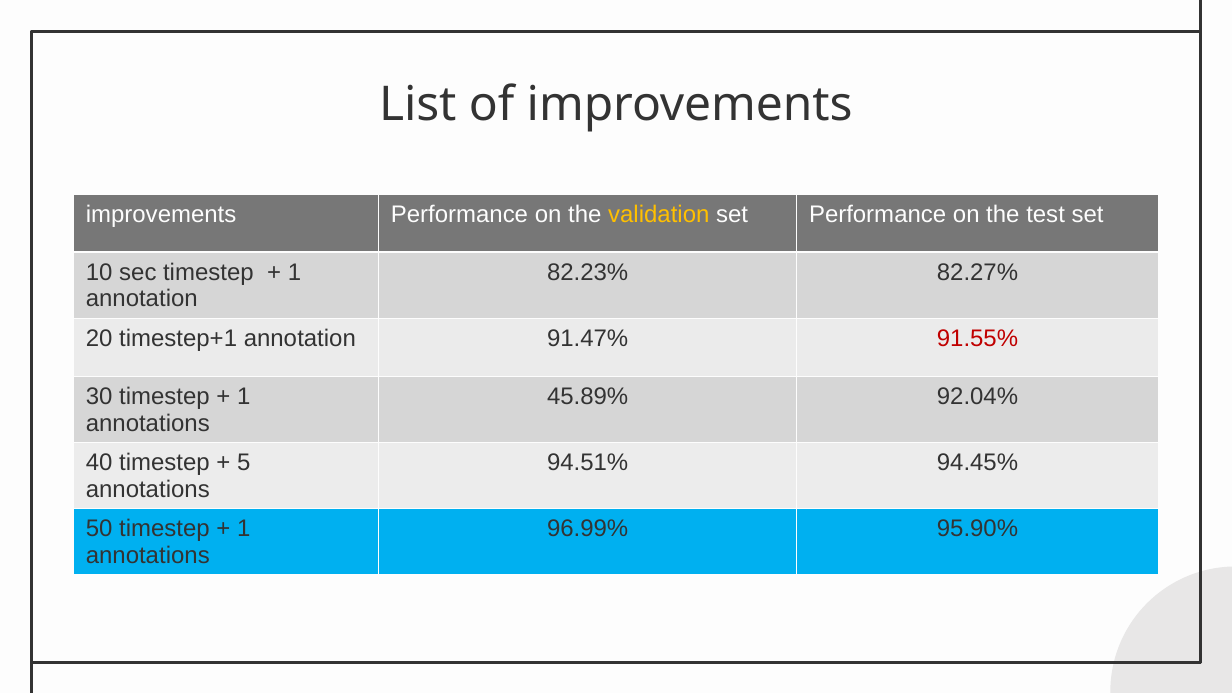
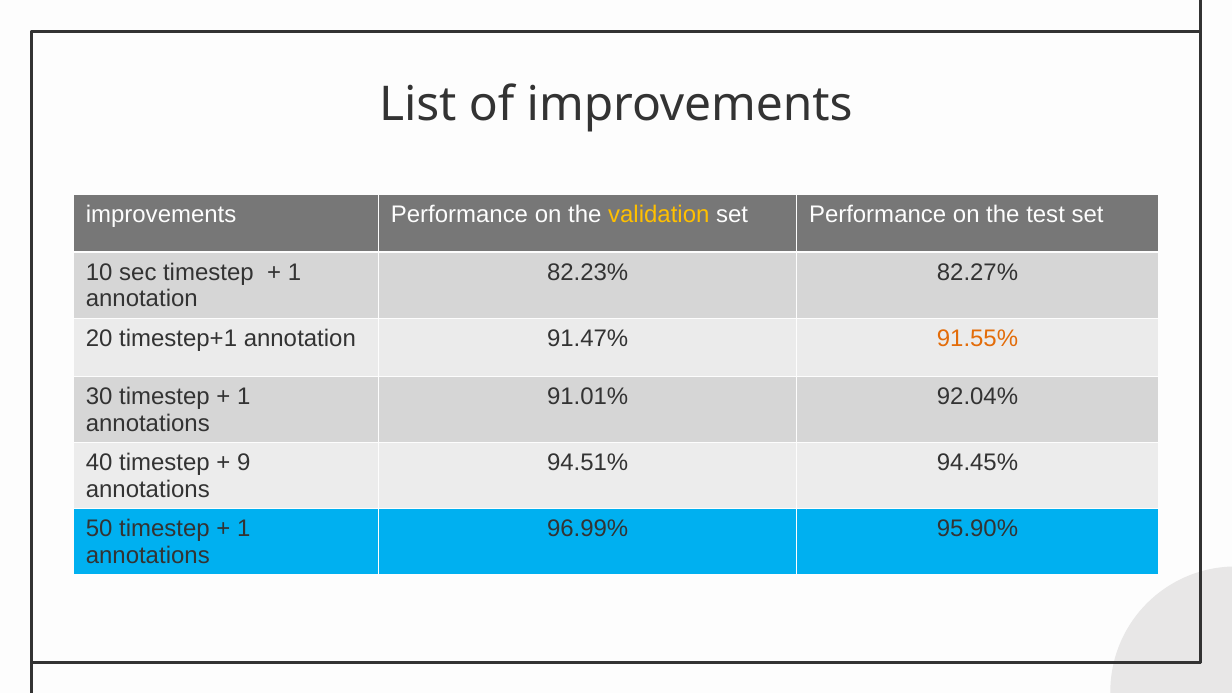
91.55% colour: red -> orange (977, 338)
45.89%: 45.89% -> 91.01% (588, 396)
5: 5 -> 9 (244, 462)
